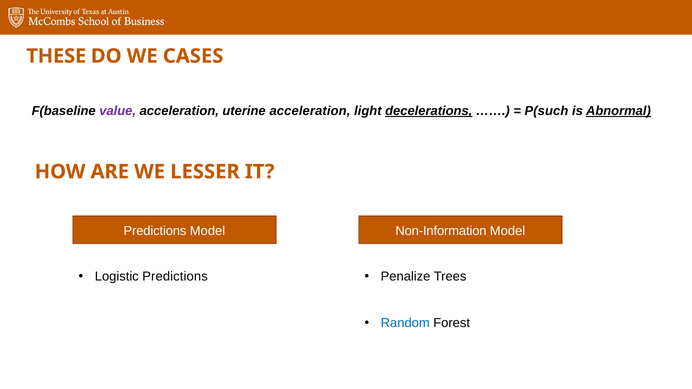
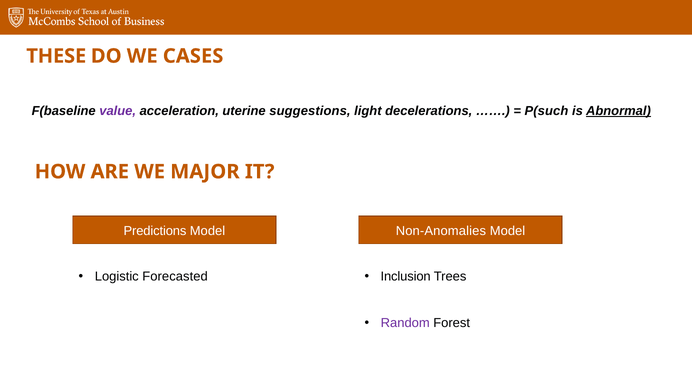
uterine acceleration: acceleration -> suggestions (310, 111)
decelerations underline: present -> none (429, 111)
LESSER: LESSER -> MAJOR (205, 172)
Non-Information: Non-Information -> Non-Anomalies (441, 231)
Logistic Predictions: Predictions -> Forecasted (175, 277)
Penalize: Penalize -> Inclusion (406, 277)
Random colour: blue -> purple (405, 323)
